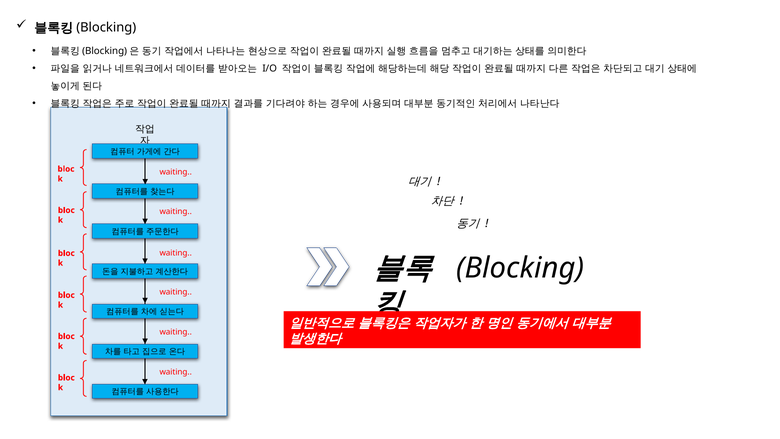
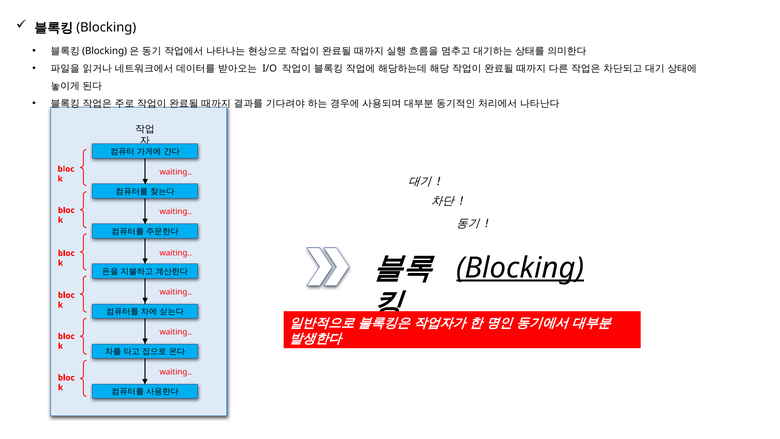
Blocking underline: none -> present (520, 268)
